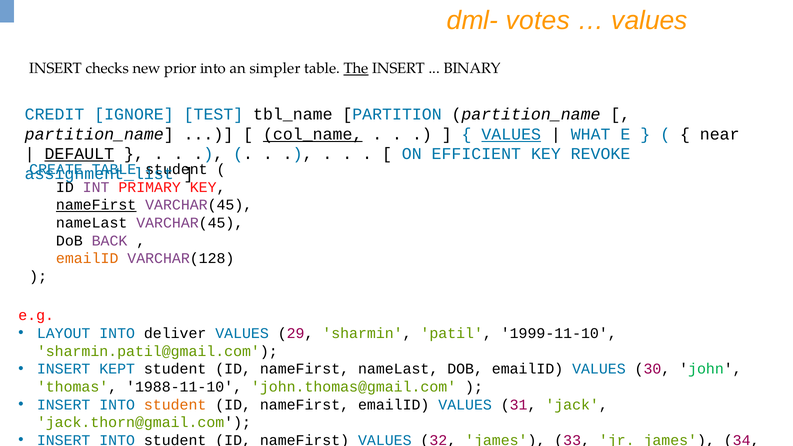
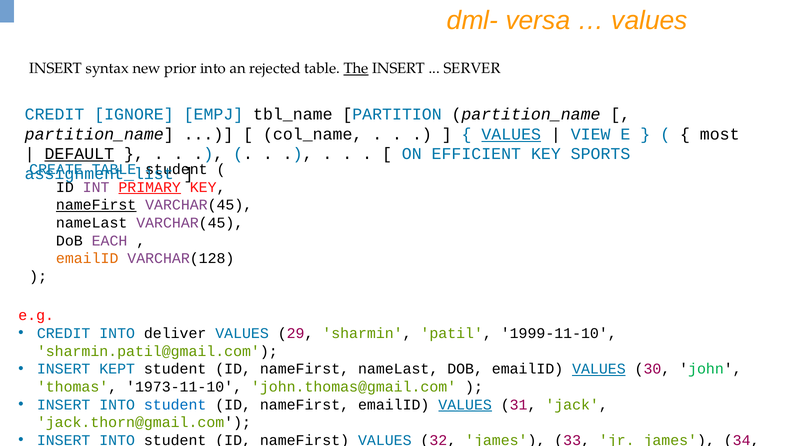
votes: votes -> versa (538, 21)
checks: checks -> syntax (107, 68)
simpler: simpler -> rejected (275, 68)
BINARY: BINARY -> SERVER (472, 68)
TEST: TEST -> EMPJ (213, 114)
col_name underline: present -> none (313, 134)
WHAT: WHAT -> VIEW (591, 134)
near: near -> most (720, 134)
REVOKE: REVOKE -> SPORTS (601, 154)
PRIMARY underline: none -> present (150, 187)
BACK: BACK -> EACH (110, 241)
LAYOUT: LAYOUT -> CREDIT (64, 333)
VALUES underline: none -> present (599, 369)
1988-11-10: 1988-11-10 -> 1973-11-10 (184, 387)
student colour: orange -> blue (175, 405)
VALUES underline: none -> present (465, 405)
